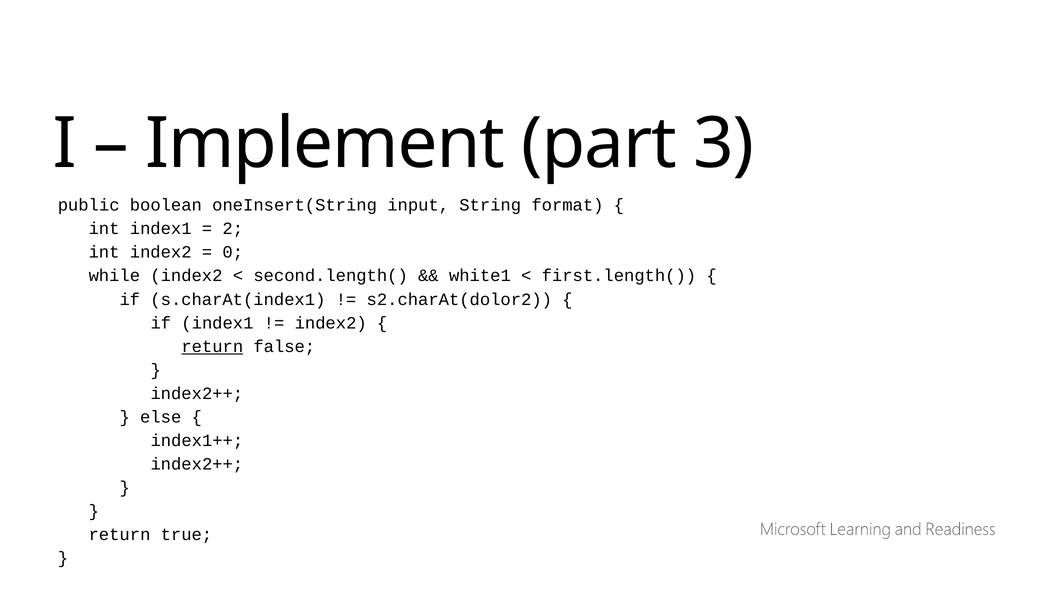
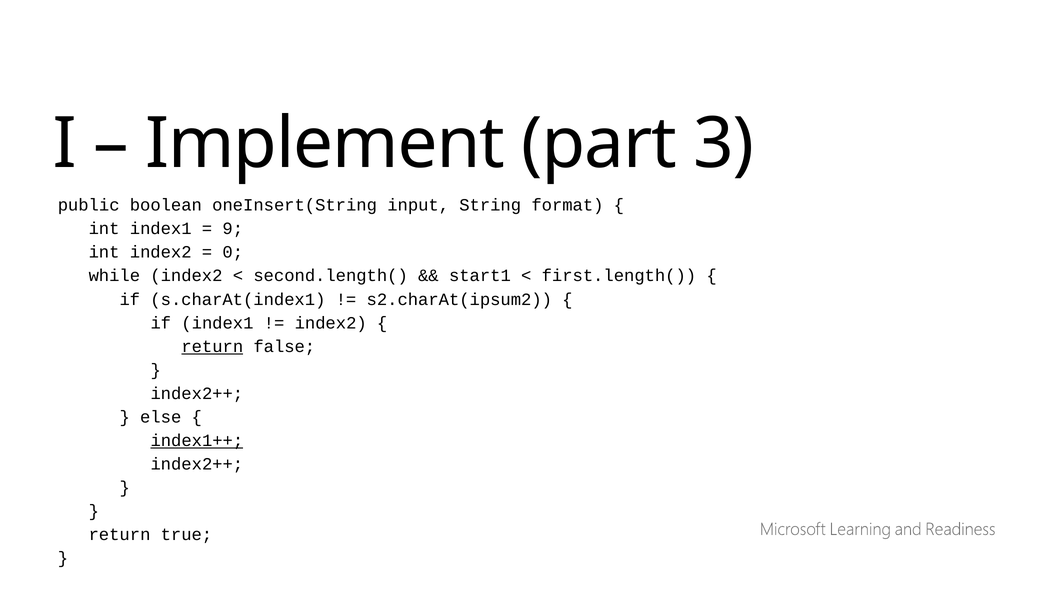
2: 2 -> 9 (233, 229)
white1: white1 -> start1 (480, 276)
s2.charAt(dolor2: s2.charAt(dolor2 -> s2.charAt(ipsum2 (459, 299)
index1++ underline: none -> present (197, 440)
